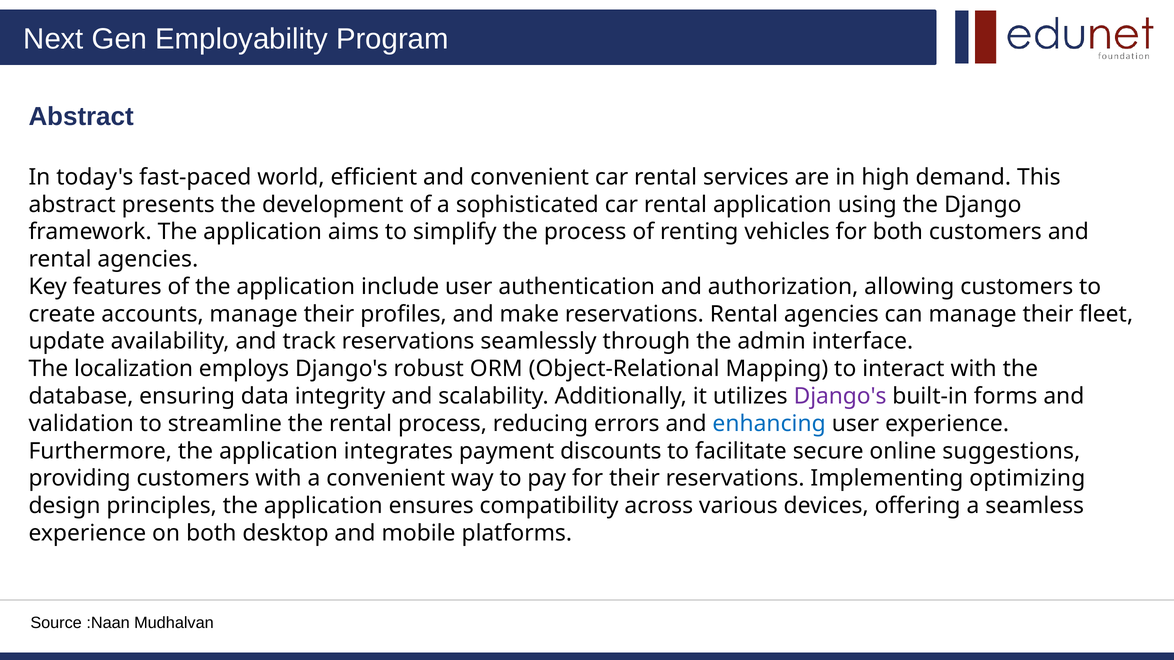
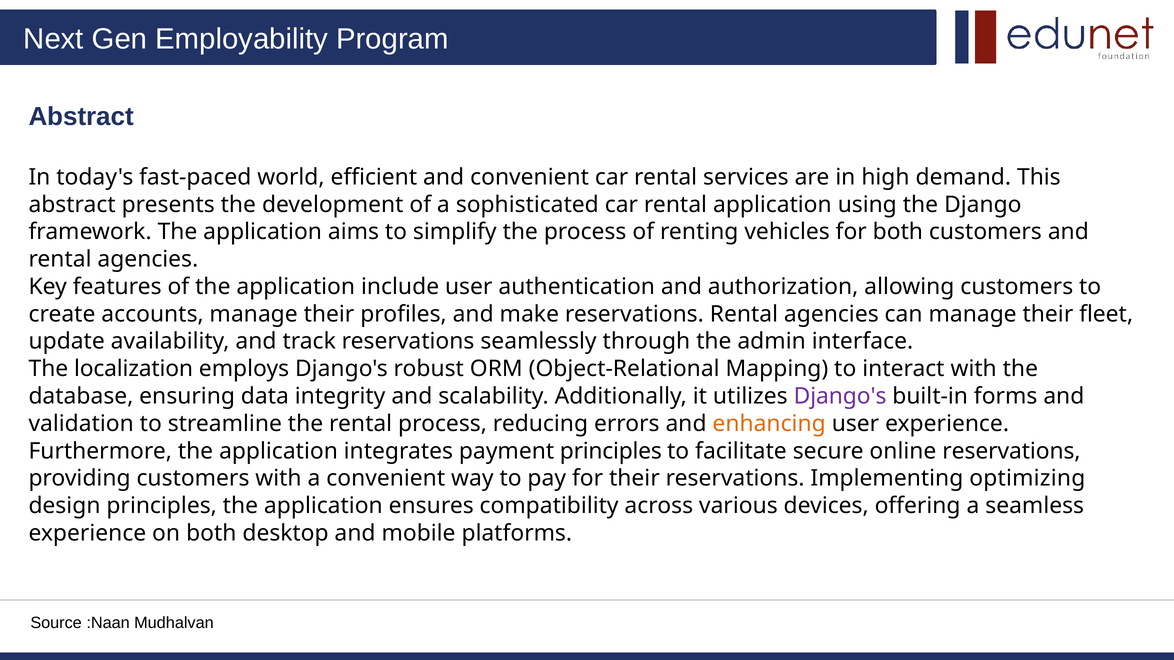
enhancing colour: blue -> orange (769, 424)
payment discounts: discounts -> principles (611, 451)
online suggestions: suggestions -> reservations (1011, 451)
